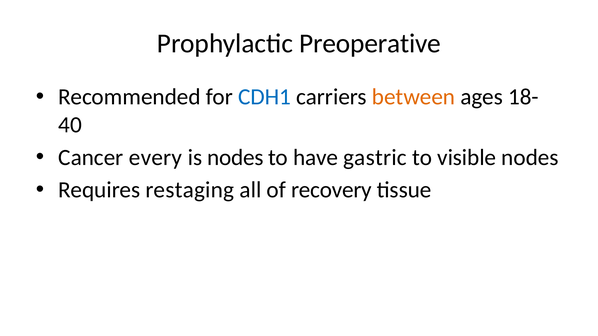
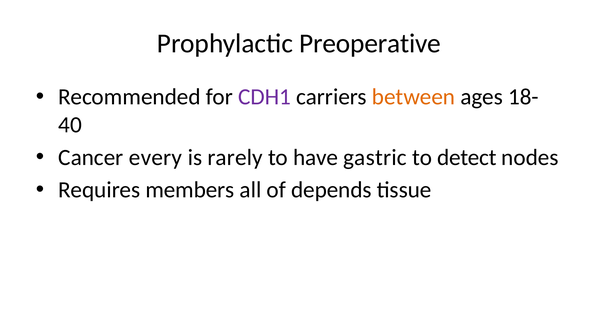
CDH1 colour: blue -> purple (264, 97)
is nodes: nodes -> rarely (235, 158)
visible: visible -> detect (467, 158)
restaging: restaging -> members (190, 190)
recovery: recovery -> depends (331, 190)
